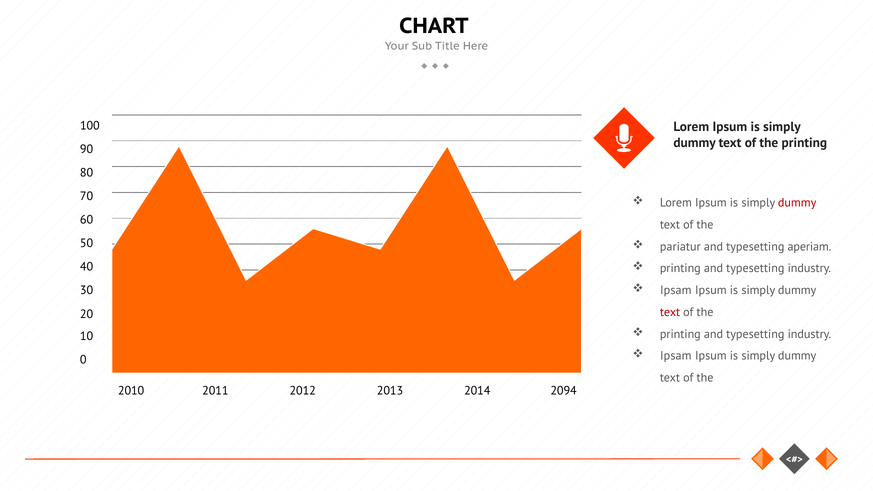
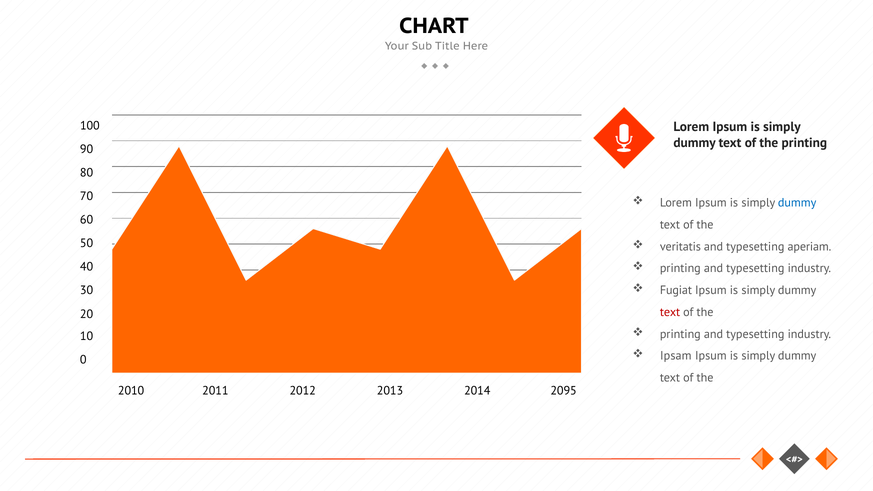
dummy colour: red -> blue (797, 203)
pariatur: pariatur -> veritatis (680, 247)
Ipsam: Ipsam -> Fugiat (676, 290)
2094: 2094 -> 2095 (564, 391)
